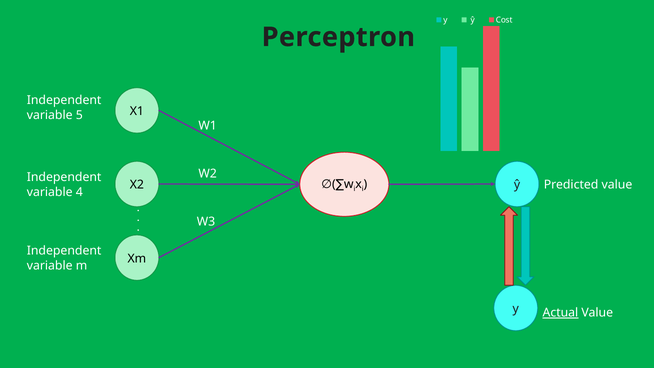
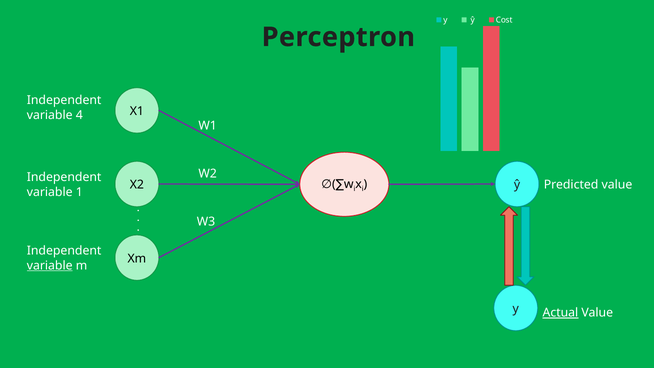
5: 5 -> 4 (79, 115)
4: 4 -> 1 (79, 192)
variable underline: none -> present (50, 265)
